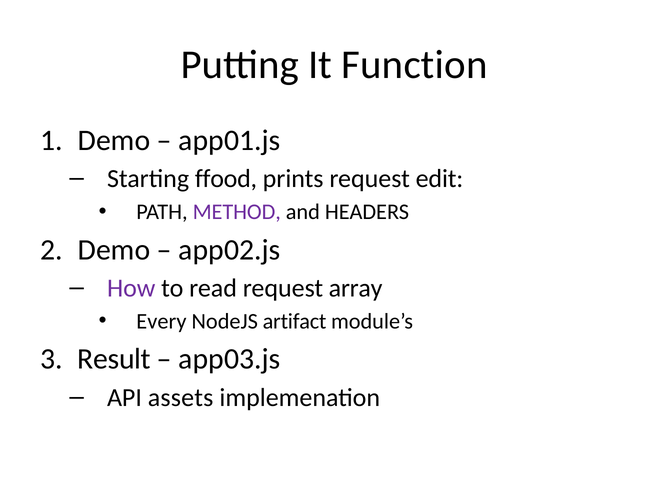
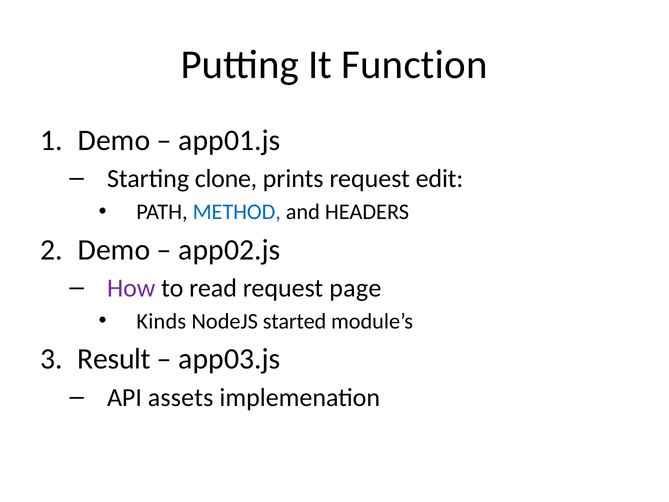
ffood: ffood -> clone (226, 179)
METHOD colour: purple -> blue (237, 212)
array: array -> page (355, 288)
Every: Every -> Kinds (161, 321)
artifact: artifact -> started (295, 321)
